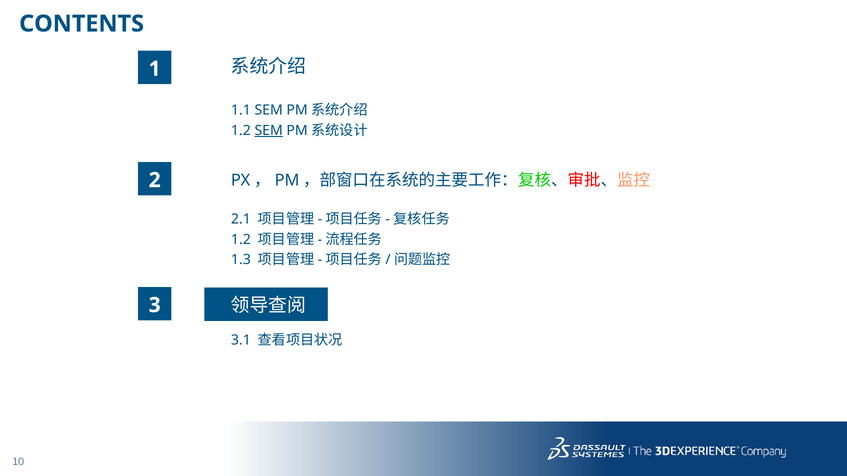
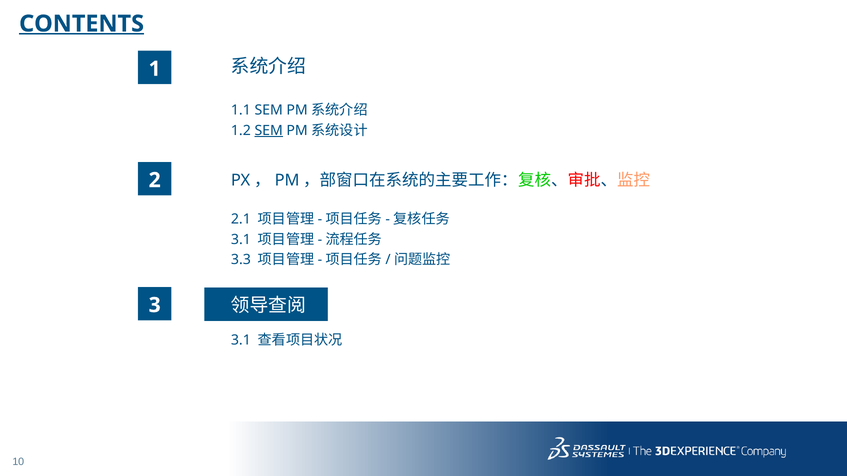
CONTENTS underline: none -> present (82, 24)
1.2: 1.2 -> 3.1 (241, 240)
1.3: 1.3 -> 3.3 (241, 260)
